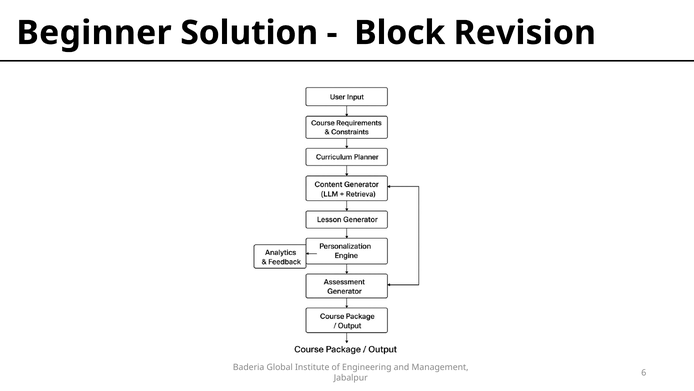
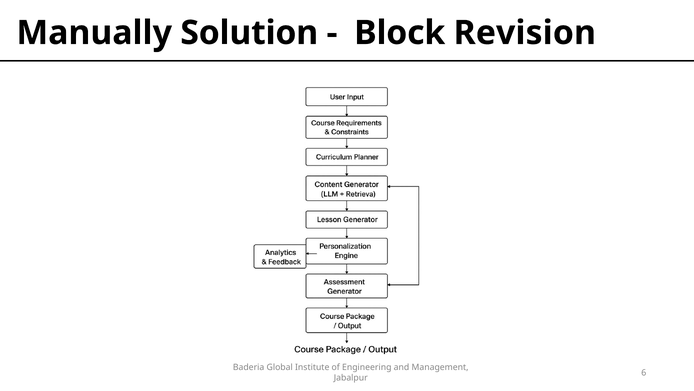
Beginner: Beginner -> Manually (94, 33)
